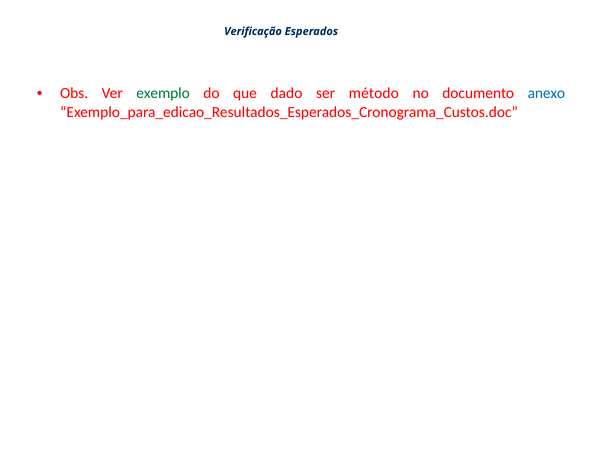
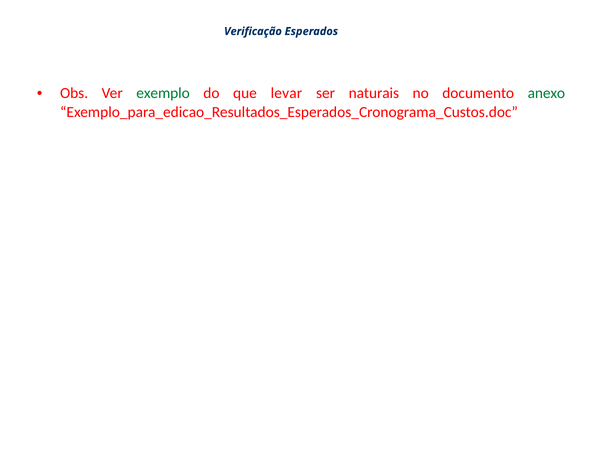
dado: dado -> levar (286, 93)
método: método -> naturais (374, 93)
anexo colour: blue -> green (546, 93)
